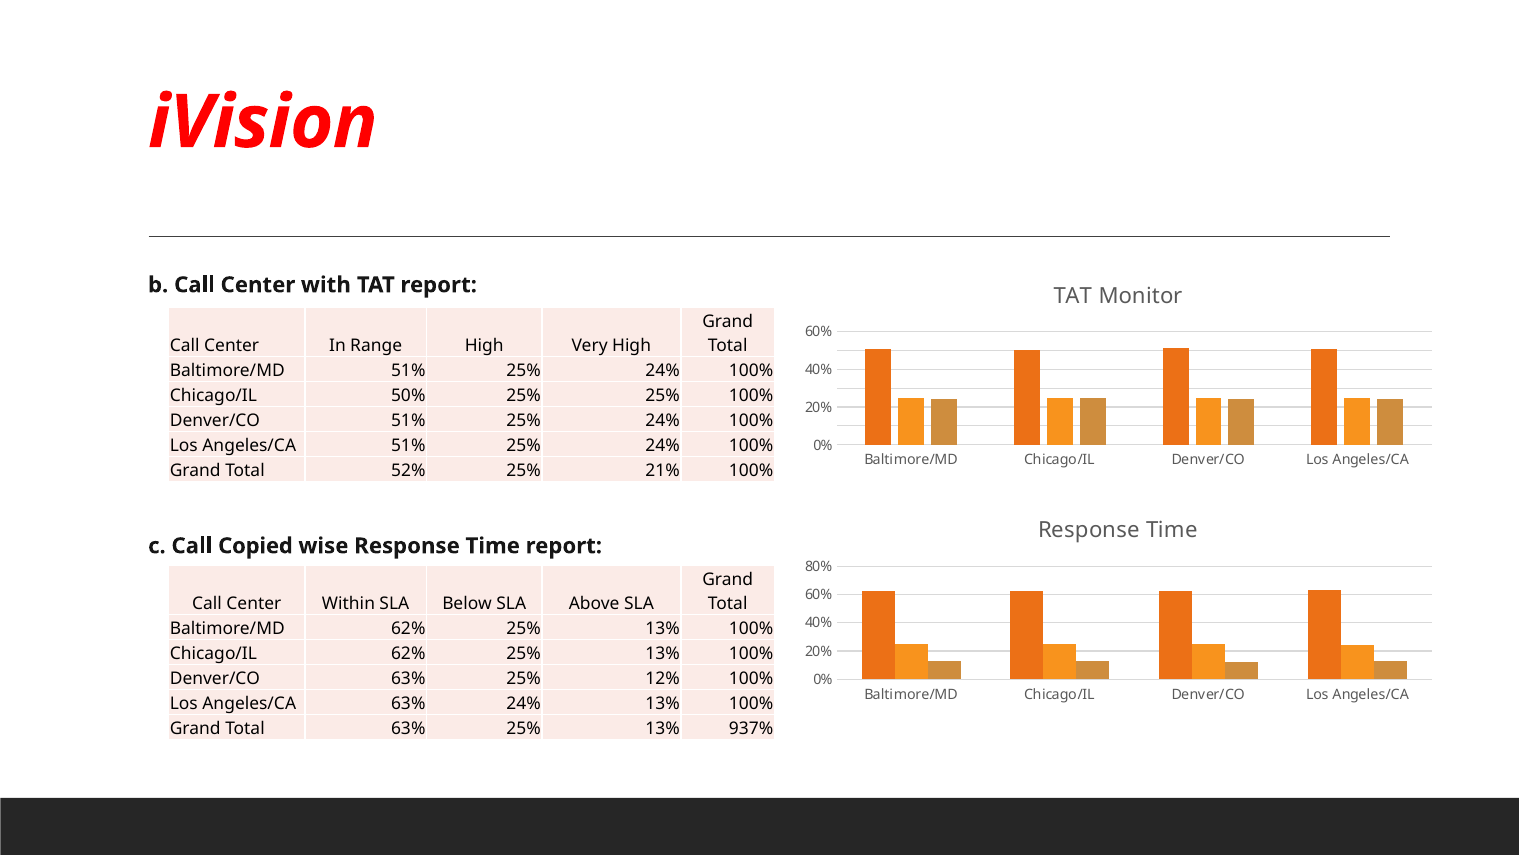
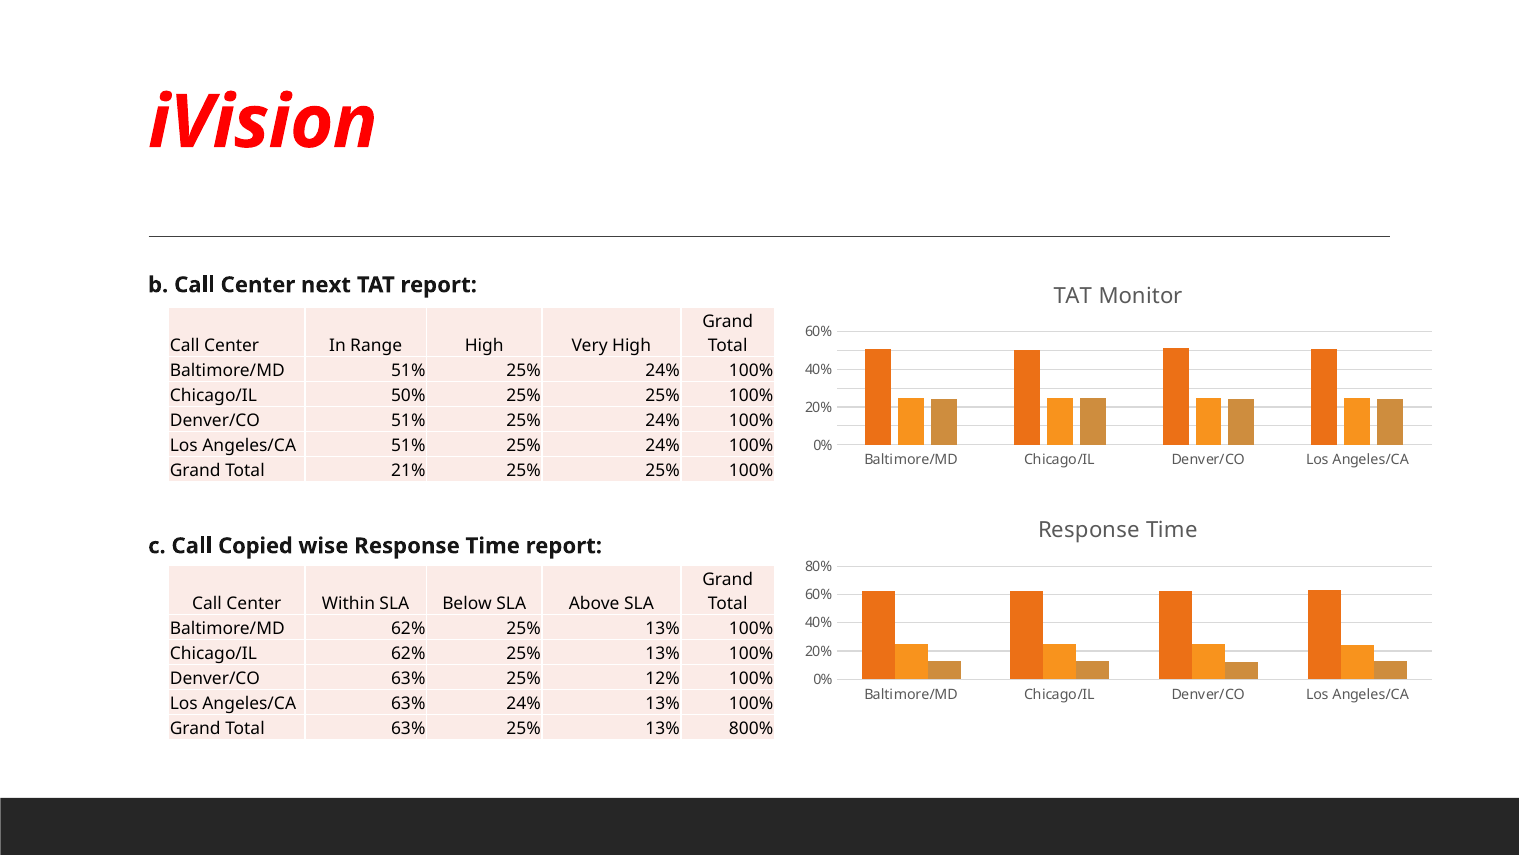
with: with -> next (326, 285)
52%: 52% -> 21% (408, 470)
21%: 21% -> 25% (663, 470)
937%: 937% -> 800% (751, 728)
